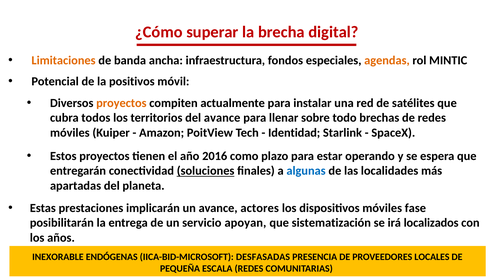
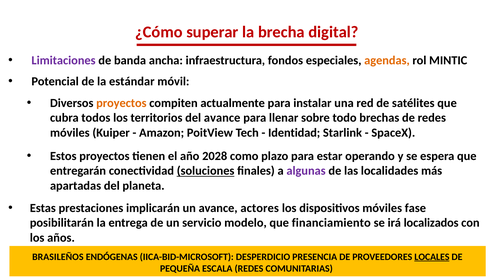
Limitaciones colour: orange -> purple (64, 60)
positivos: positivos -> estándar (132, 81)
2016: 2016 -> 2028 (215, 156)
algunas colour: blue -> purple (306, 171)
apoyan: apoyan -> modelo (245, 223)
sistematización: sistematización -> financiamiento (331, 223)
INEXORABLE: INEXORABLE -> BRASILEÑOS (58, 257)
DESFASADAS: DESFASADAS -> DESPERDICIO (263, 257)
LOCALES underline: none -> present (432, 257)
